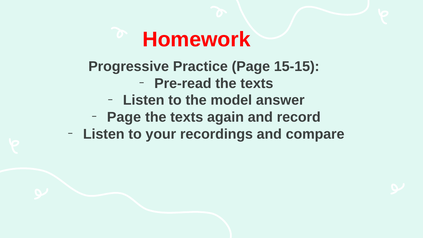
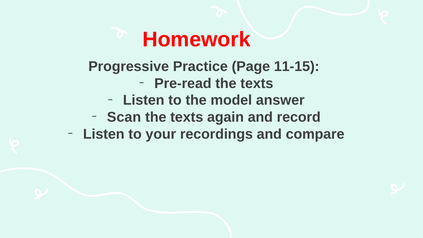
15-15: 15-15 -> 11-15 (297, 66)
Page: Page -> Scan (124, 117)
